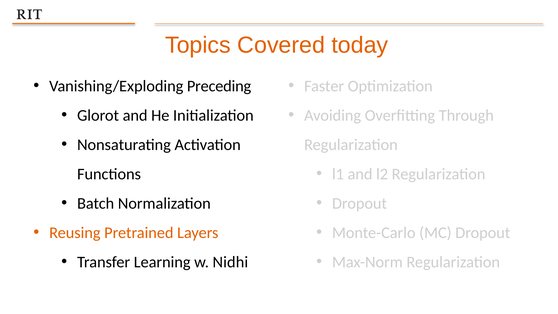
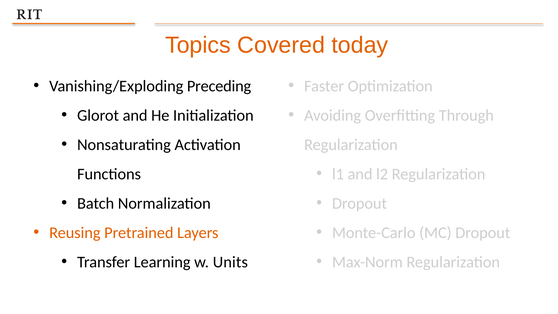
Nidhi: Nidhi -> Units (230, 262)
